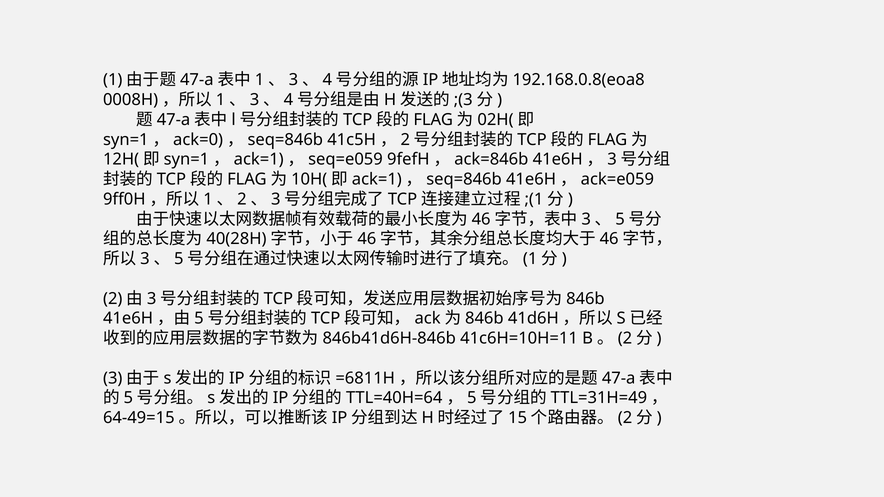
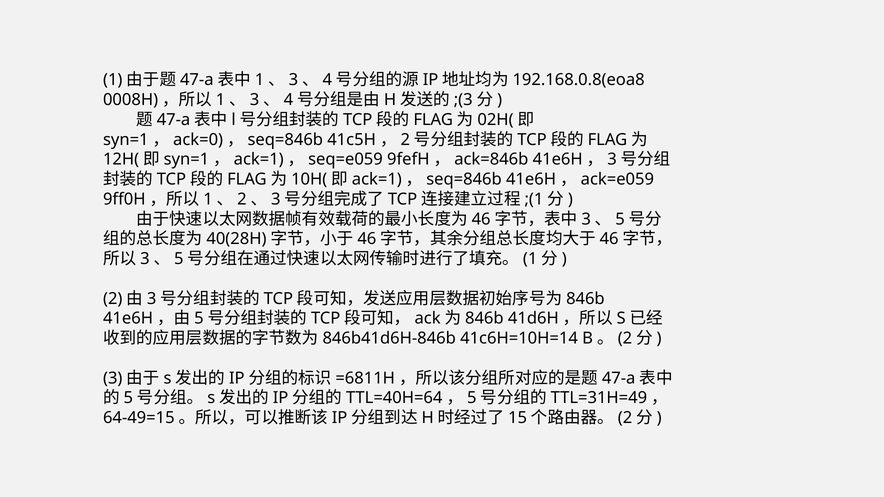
41c6H=10H=11: 41c6H=10H=11 -> 41c6H=10H=14 (519, 339)
